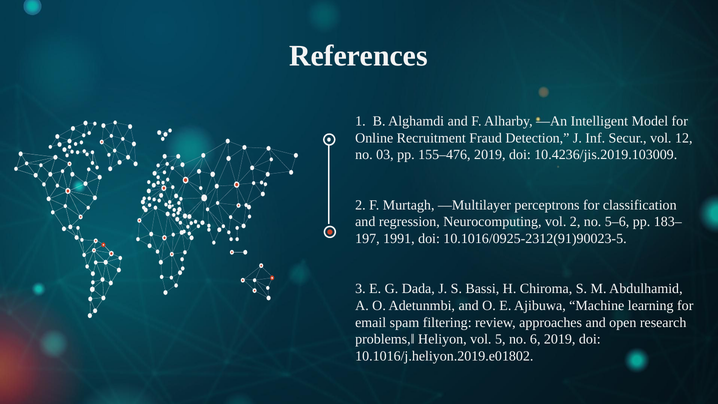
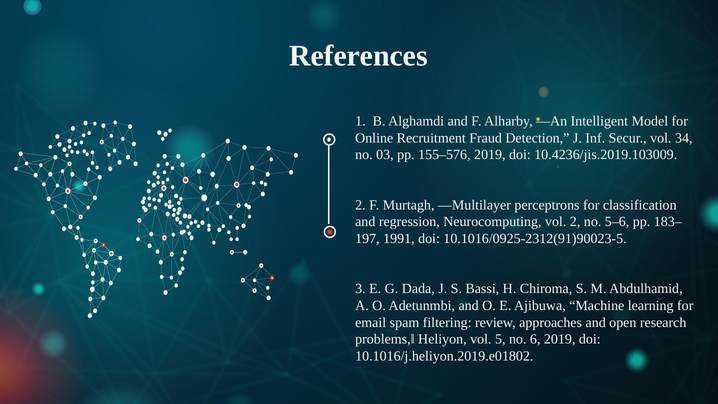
12: 12 -> 34 (684, 138)
155–476: 155–476 -> 155–576 (444, 155)
